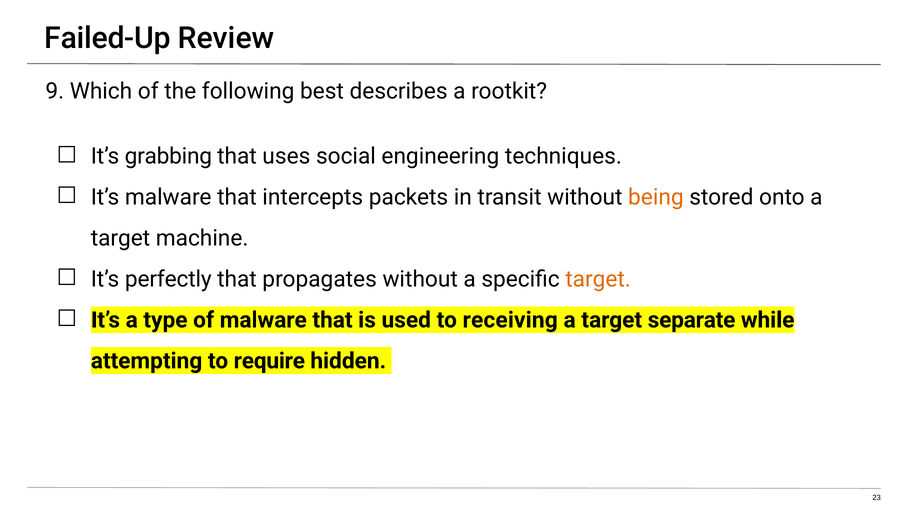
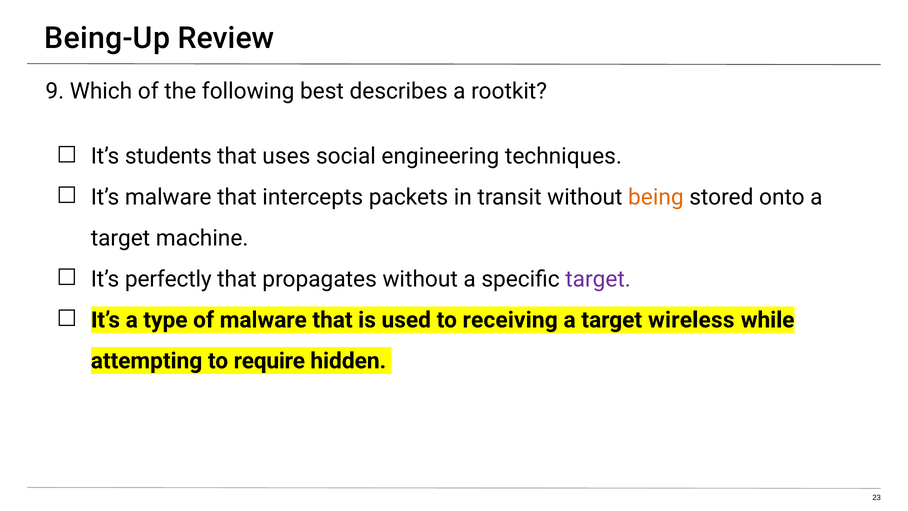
Failed-Up: Failed-Up -> Being-Up (107, 38)
grabbing: grabbing -> students (168, 156)
target colour: orange -> purple (598, 279)
separate: separate -> wireless (691, 320)
